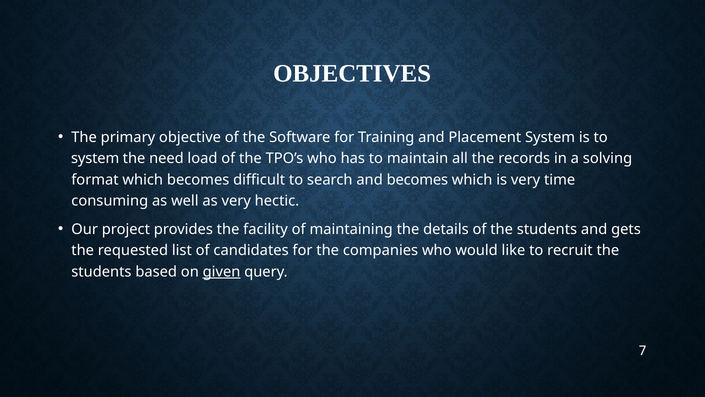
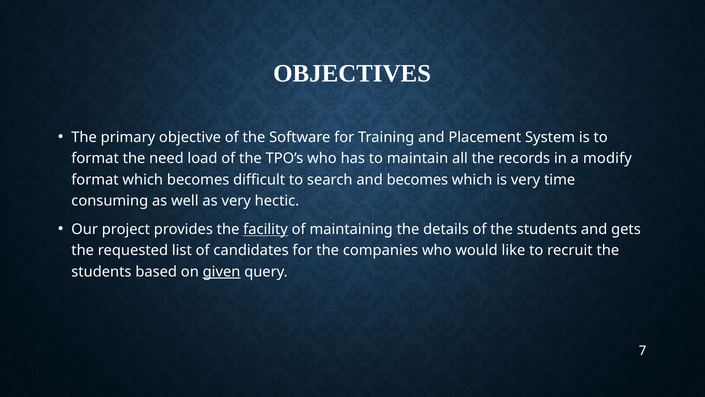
system: system -> format (95, 158)
solving: solving -> modify (607, 158)
facility underline: none -> present (266, 229)
